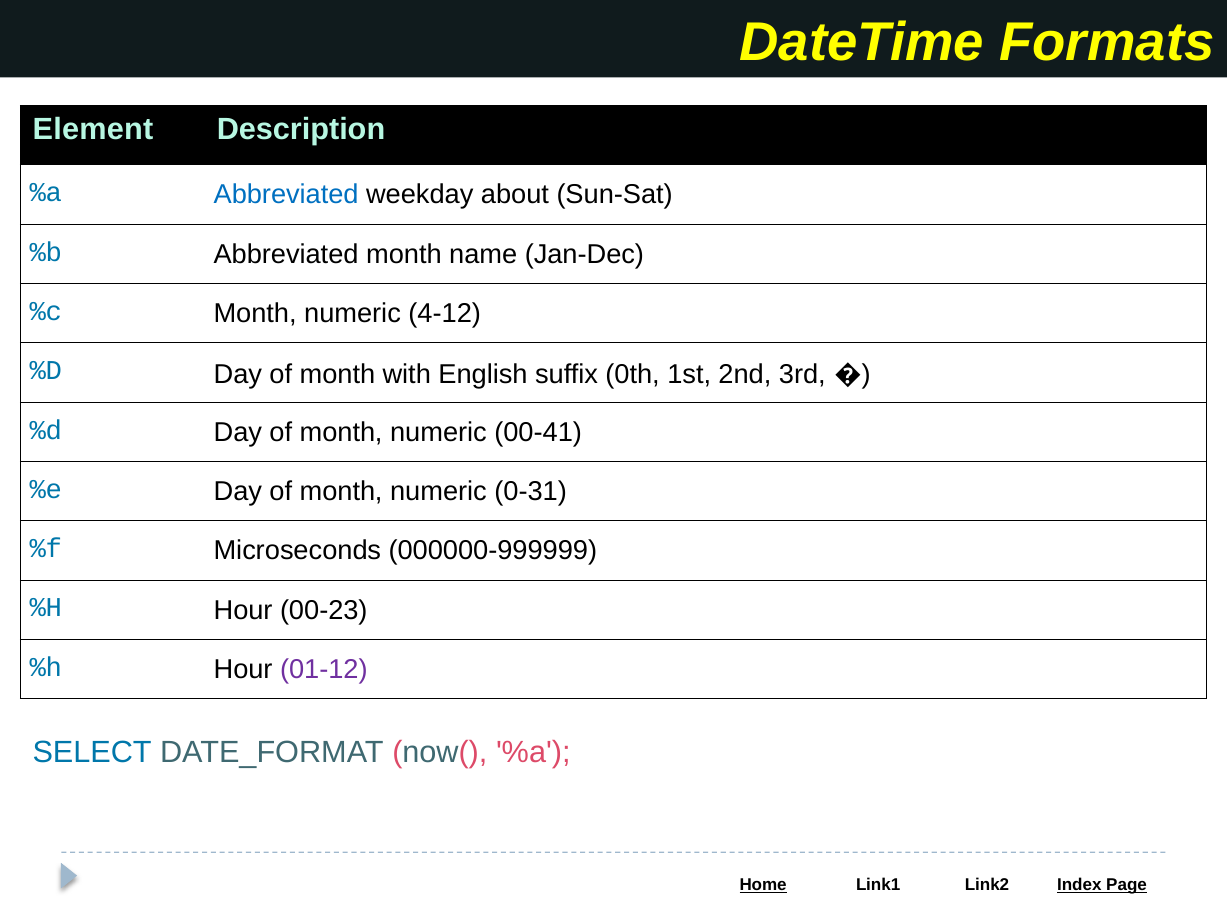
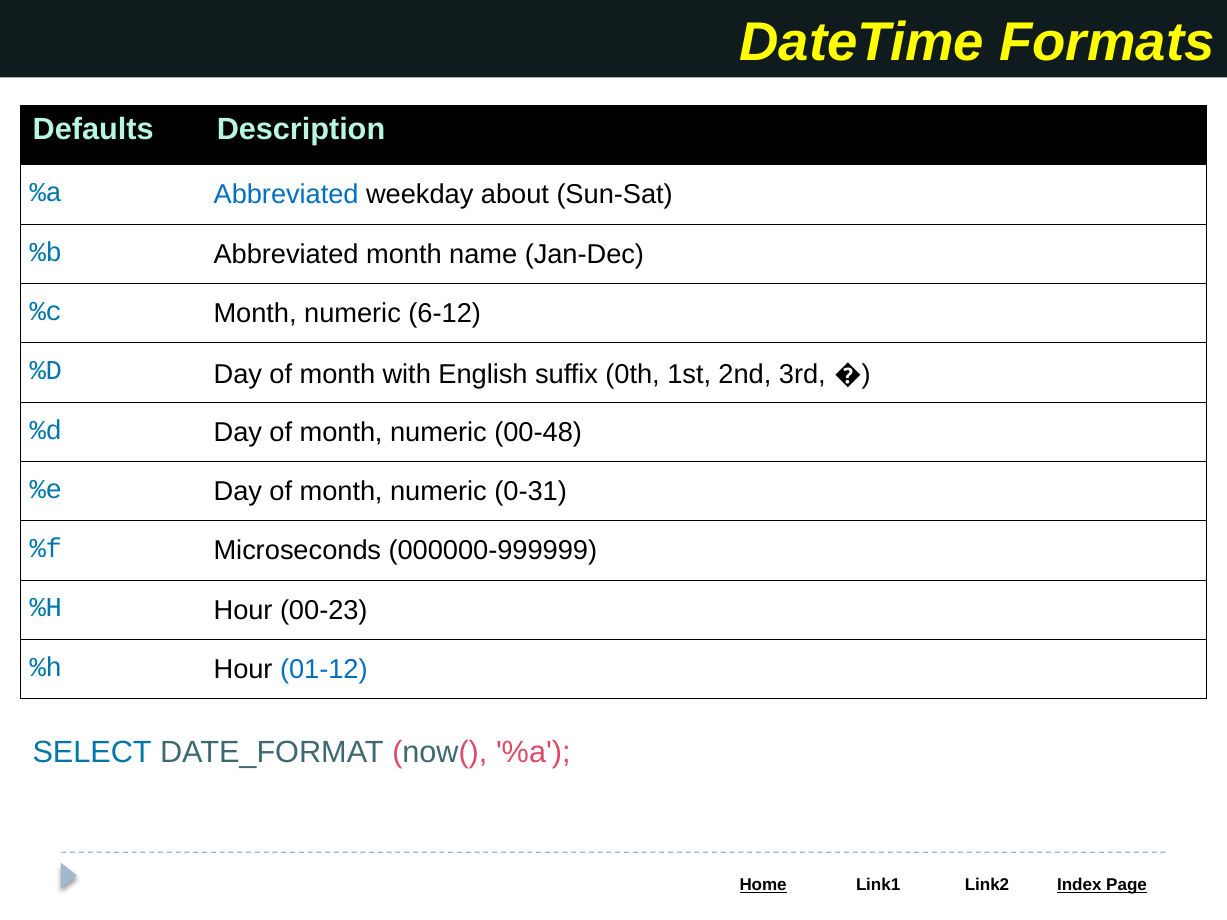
Element: Element -> Defaults (93, 129)
4-12: 4-12 -> 6-12 (445, 314)
00-41: 00-41 -> 00-48 (538, 432)
01-12 colour: purple -> blue (324, 670)
